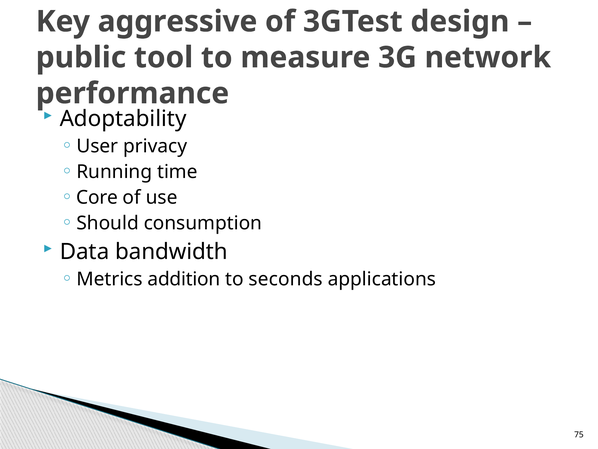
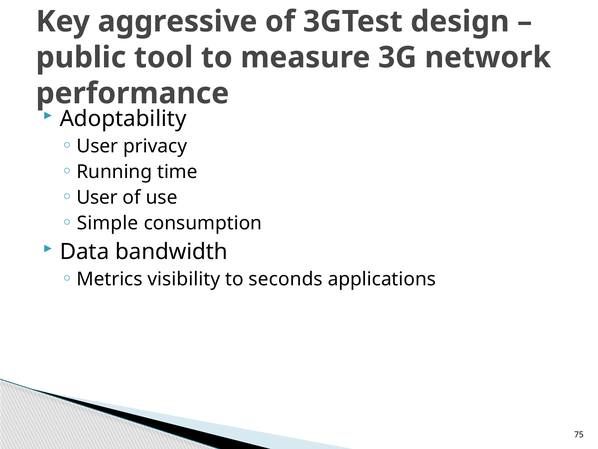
Core: Core -> User (97, 197)
Should: Should -> Simple (108, 223)
addition: addition -> visibility (184, 279)
